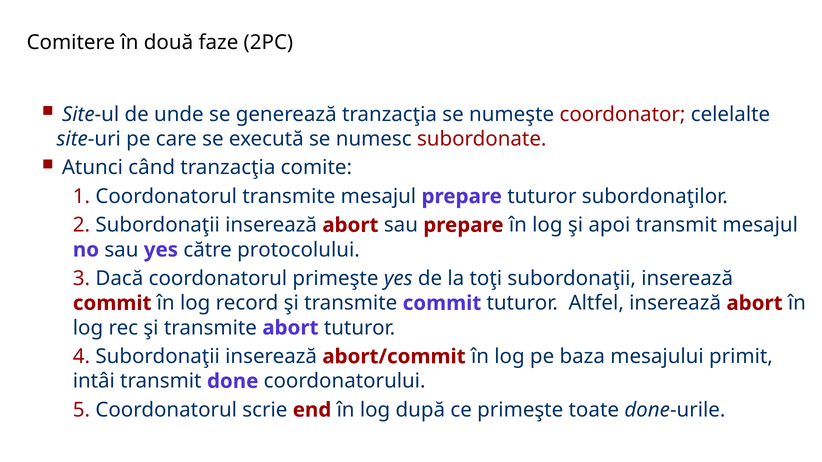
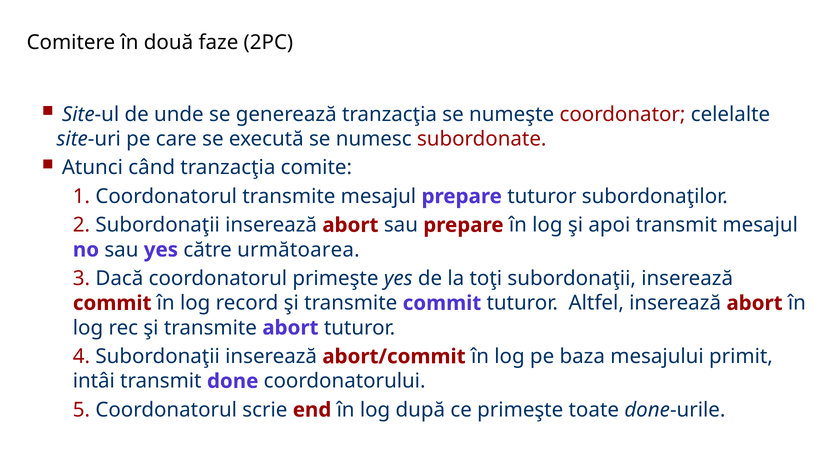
protocolului: protocolului -> următoarea (298, 250)
